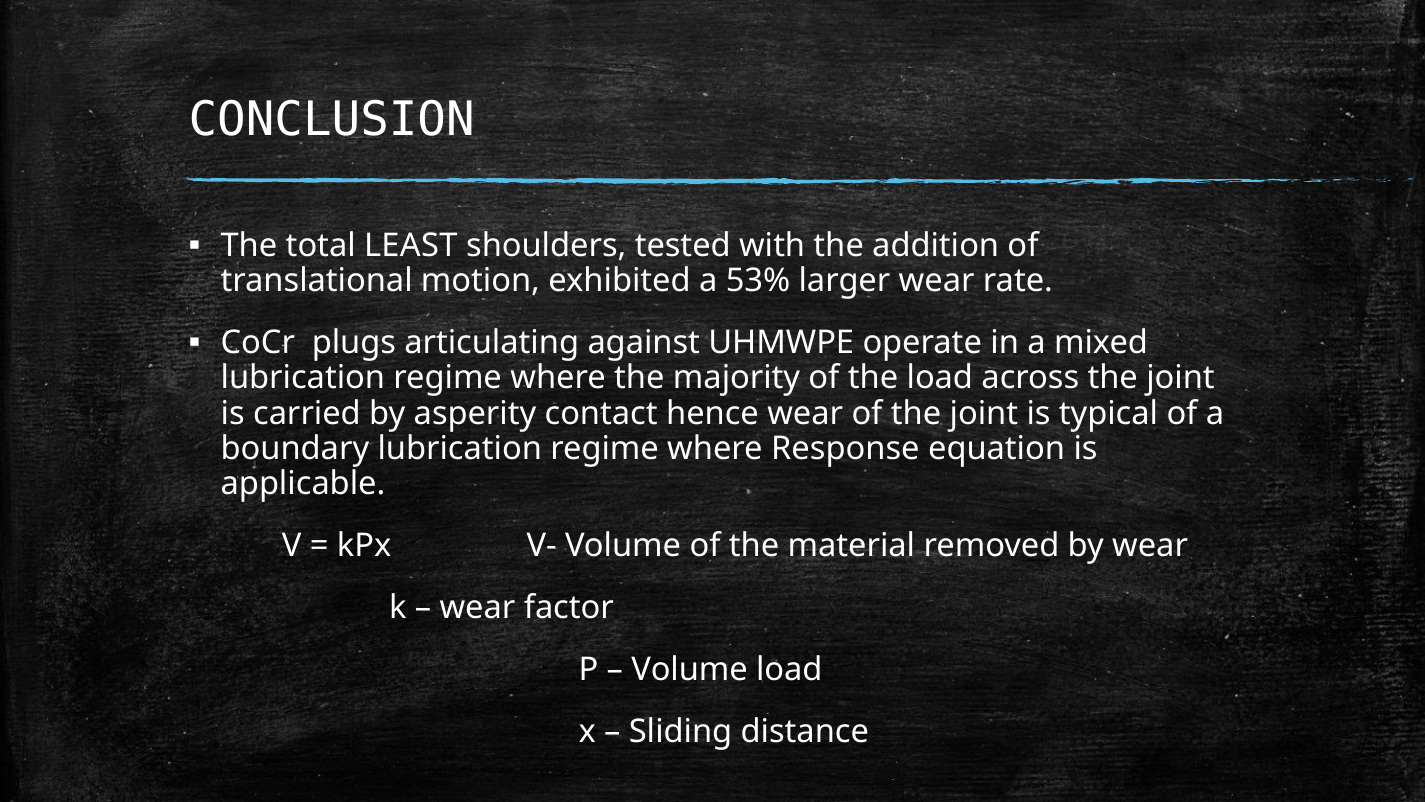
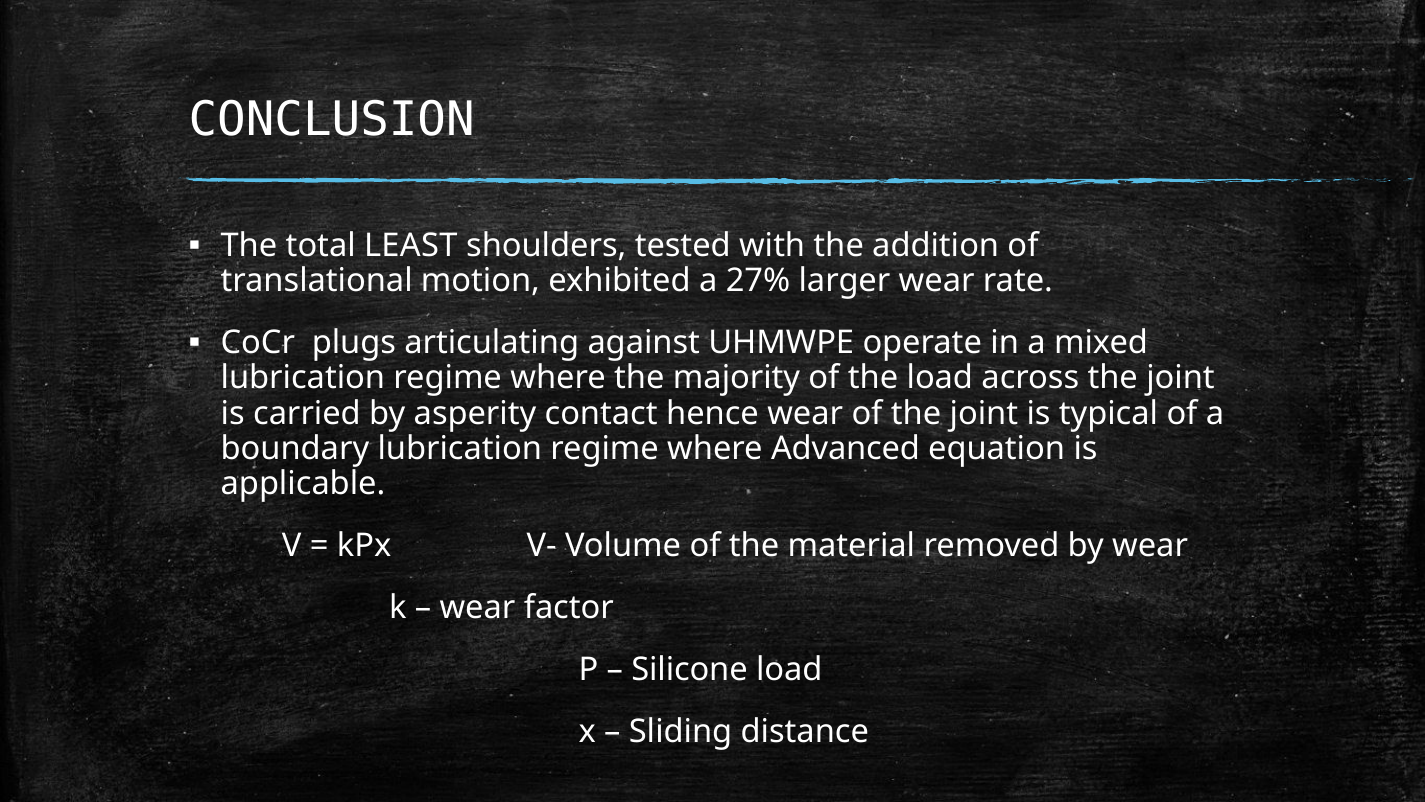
53%: 53% -> 27% (758, 281)
Response: Response -> Advanced (845, 449)
Volume: Volume -> Silicone (690, 670)
